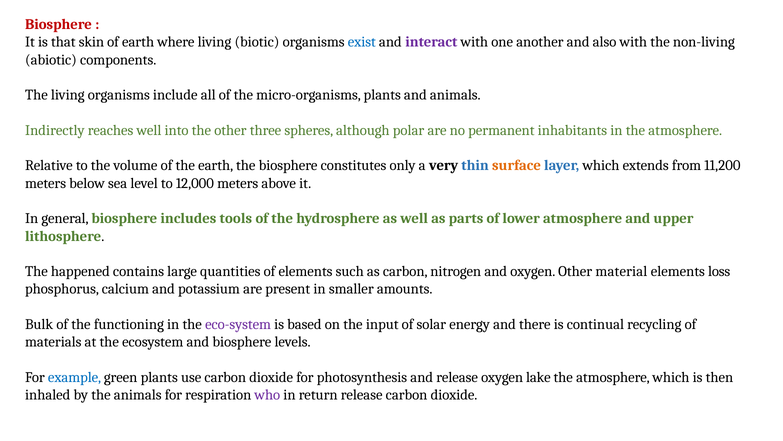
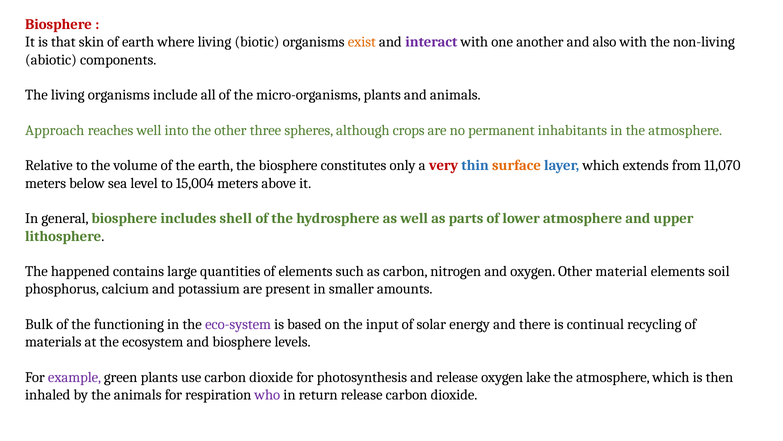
exist colour: blue -> orange (362, 42)
Indirectly: Indirectly -> Approach (55, 130)
polar: polar -> crops (409, 130)
very colour: black -> red (444, 165)
11,200: 11,200 -> 11,070 (722, 165)
12,000: 12,000 -> 15,004 (195, 183)
tools: tools -> shell (236, 218)
loss: loss -> soil (719, 271)
example colour: blue -> purple (75, 377)
